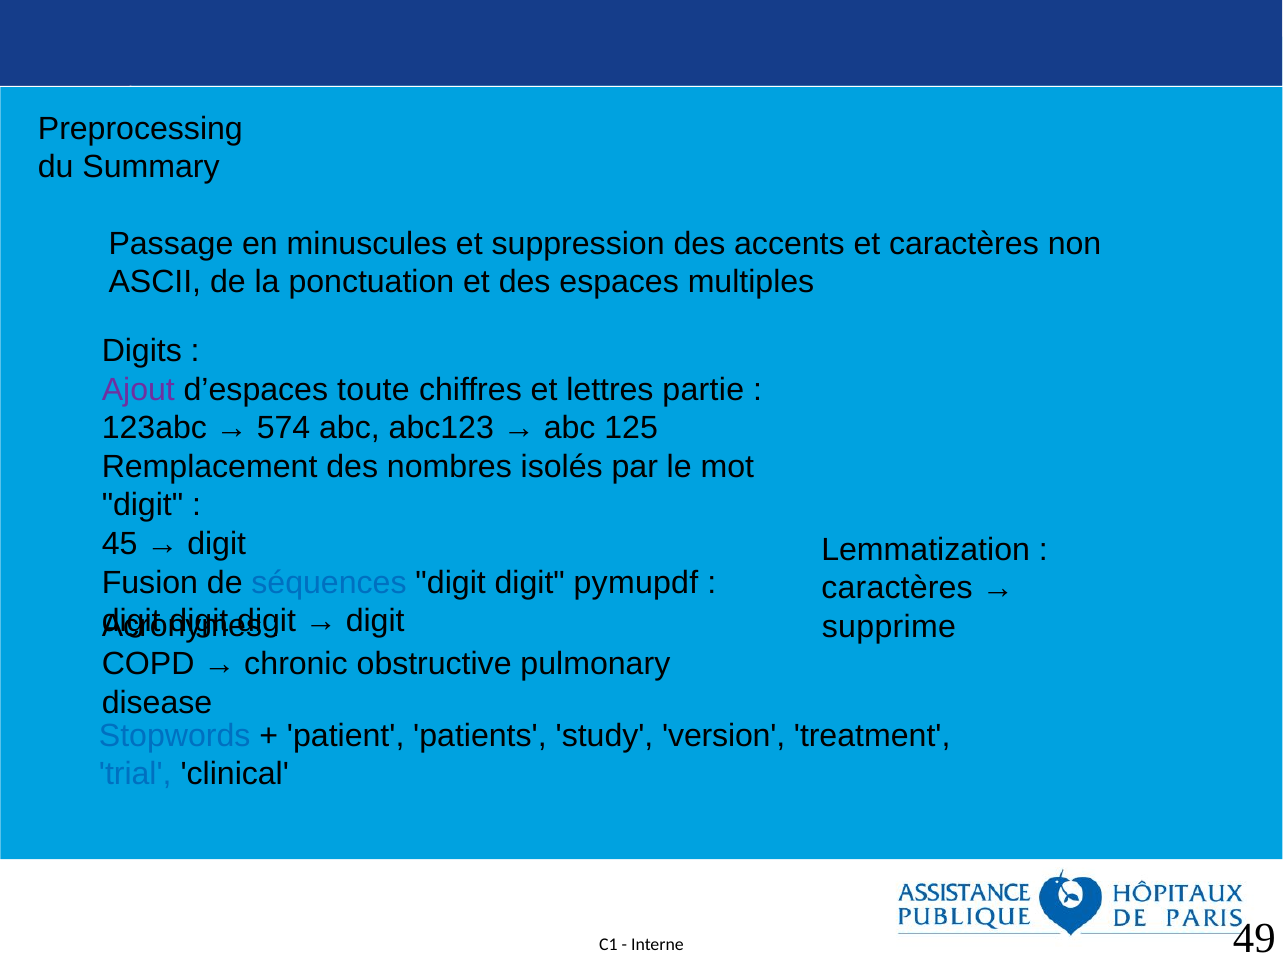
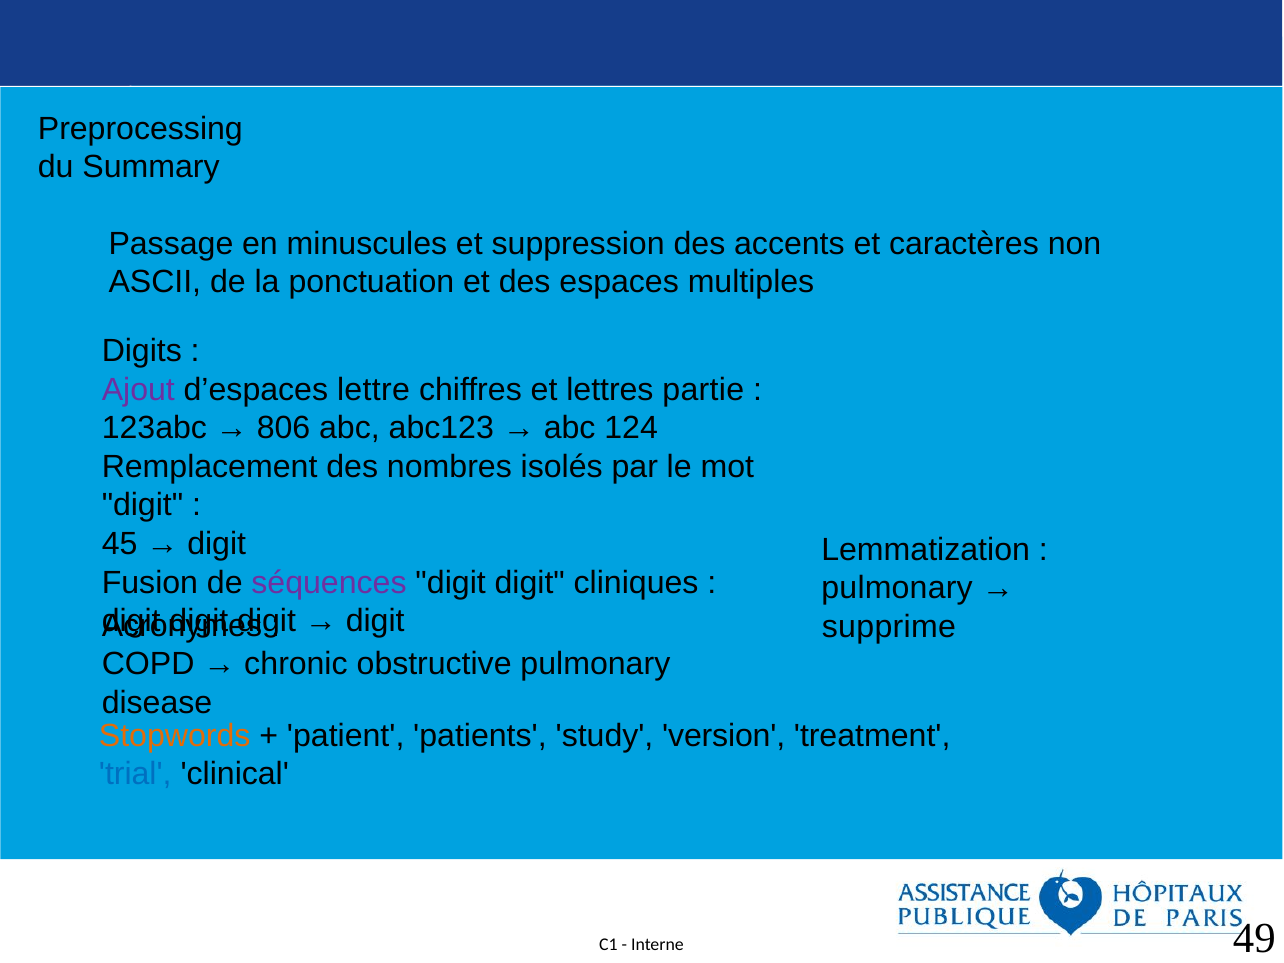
toute: toute -> lettre (373, 390)
574: 574 -> 806 (284, 428)
125: 125 -> 124 (631, 428)
séquences colour: blue -> purple (329, 582)
pymupdf: pymupdf -> cliniques (636, 582)
caractères: caractères -> pulmonary (897, 588)
Stopwords colour: blue -> orange (175, 735)
